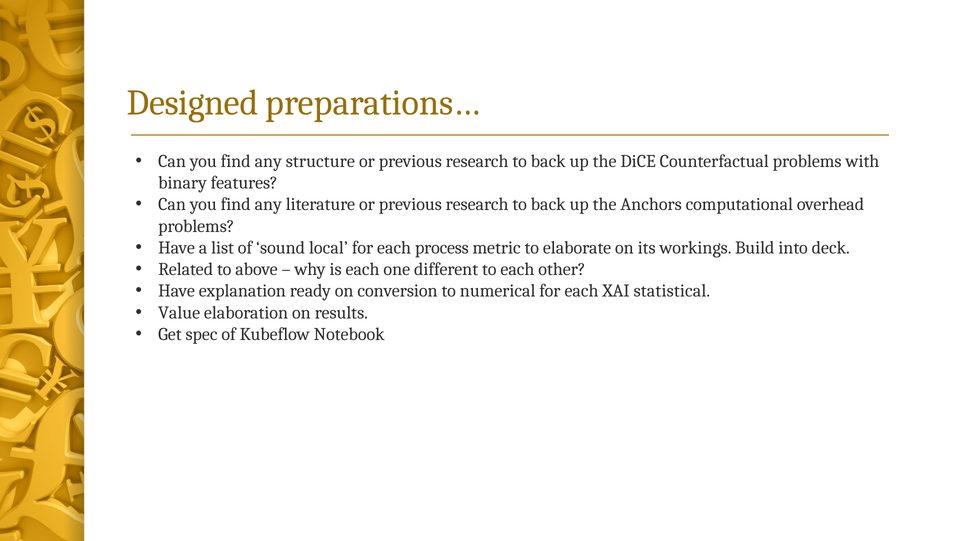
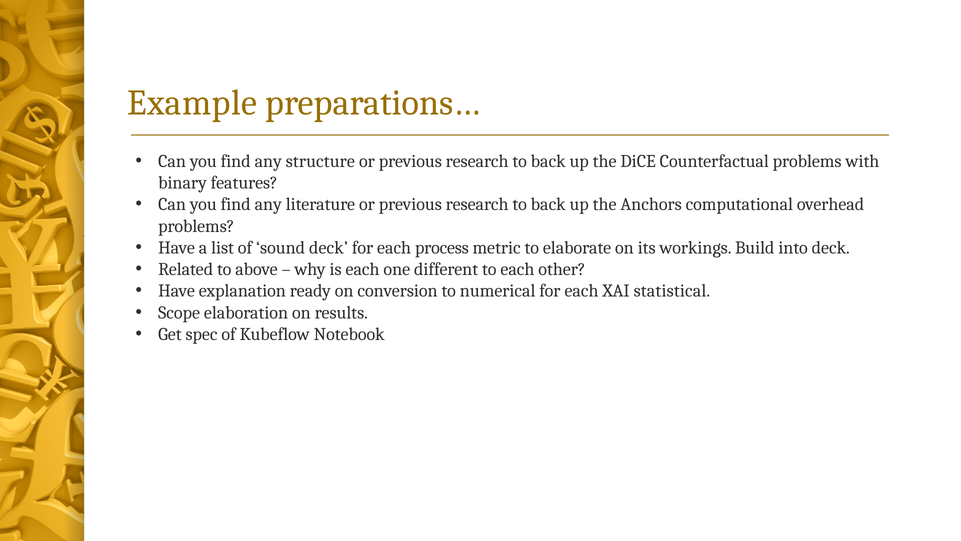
Designed: Designed -> Example (192, 103)
sound local: local -> deck (328, 248)
Value: Value -> Scope (179, 312)
